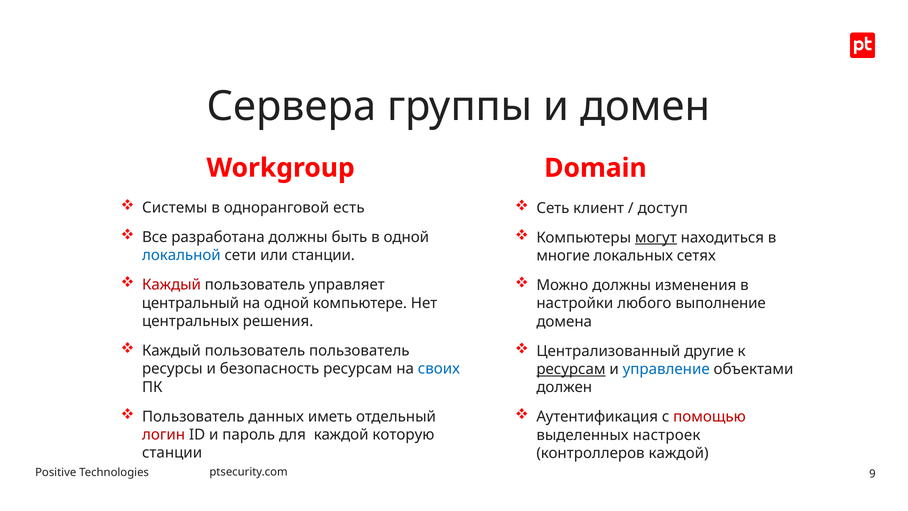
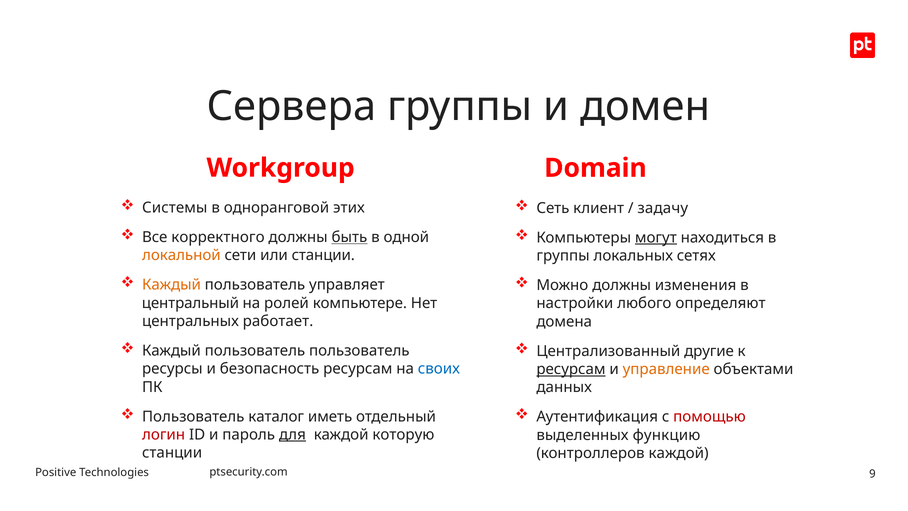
есть: есть -> этих (349, 208)
доступ: доступ -> задачу (663, 208)
разработана: разработана -> корректного (218, 237)
быть underline: none -> present (349, 237)
локальной colour: blue -> orange (181, 255)
многие: многие -> группы (563, 256)
Каждый colour: red -> orange (172, 285)
на одной: одной -> ролей (286, 303)
выполнение: выполнение -> определяют (721, 303)
решения: решения -> работает (278, 321)
управление colour: blue -> orange (666, 369)
должен: должен -> данных (564, 387)
данных: данных -> каталог (276, 416)
для underline: none -> present (292, 434)
настроек: настроек -> функцию (667, 435)
